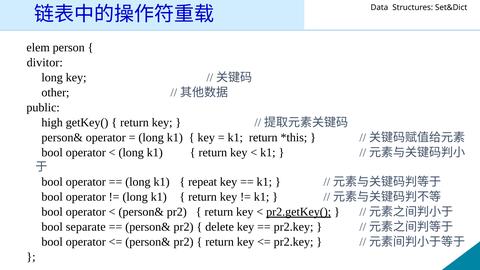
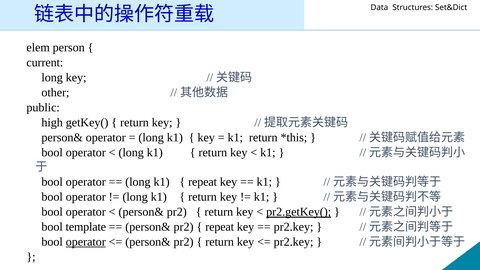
divitor: divitor -> current (45, 63)
separate: separate -> template (86, 227)
delete: delete -> repeat (220, 227)
operator underline: none -> present (86, 242)
